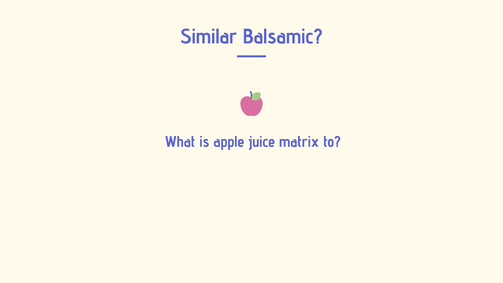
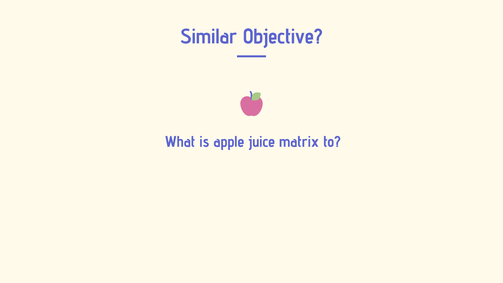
Balsamic: Balsamic -> Objective (283, 36)
